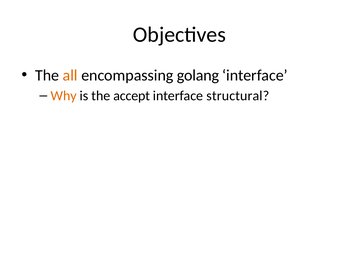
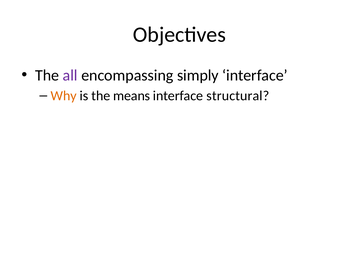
all colour: orange -> purple (70, 75)
golang: golang -> simply (198, 75)
accept: accept -> means (132, 96)
